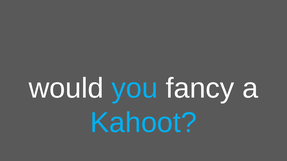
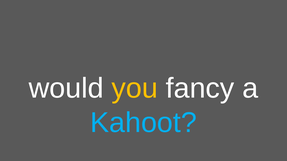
you colour: light blue -> yellow (135, 88)
